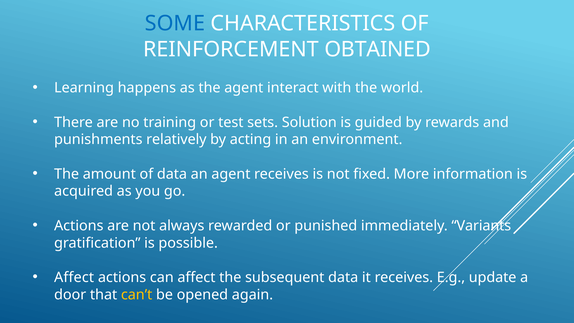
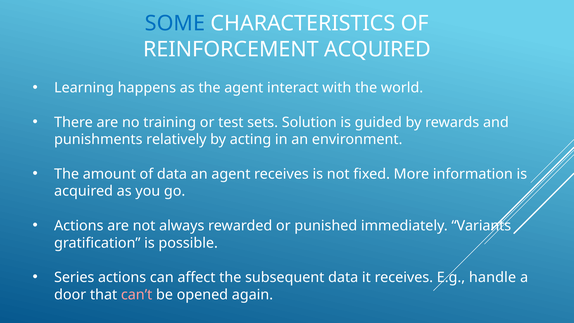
REINFORCEMENT OBTAINED: OBTAINED -> ACQUIRED (378, 49)
Affect: Affect -> Series (74, 277)
update: update -> handle (493, 277)
can’t colour: yellow -> pink (137, 294)
